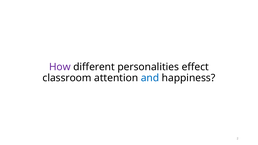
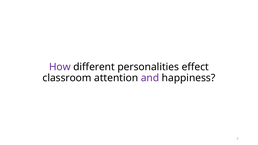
and colour: blue -> purple (150, 78)
